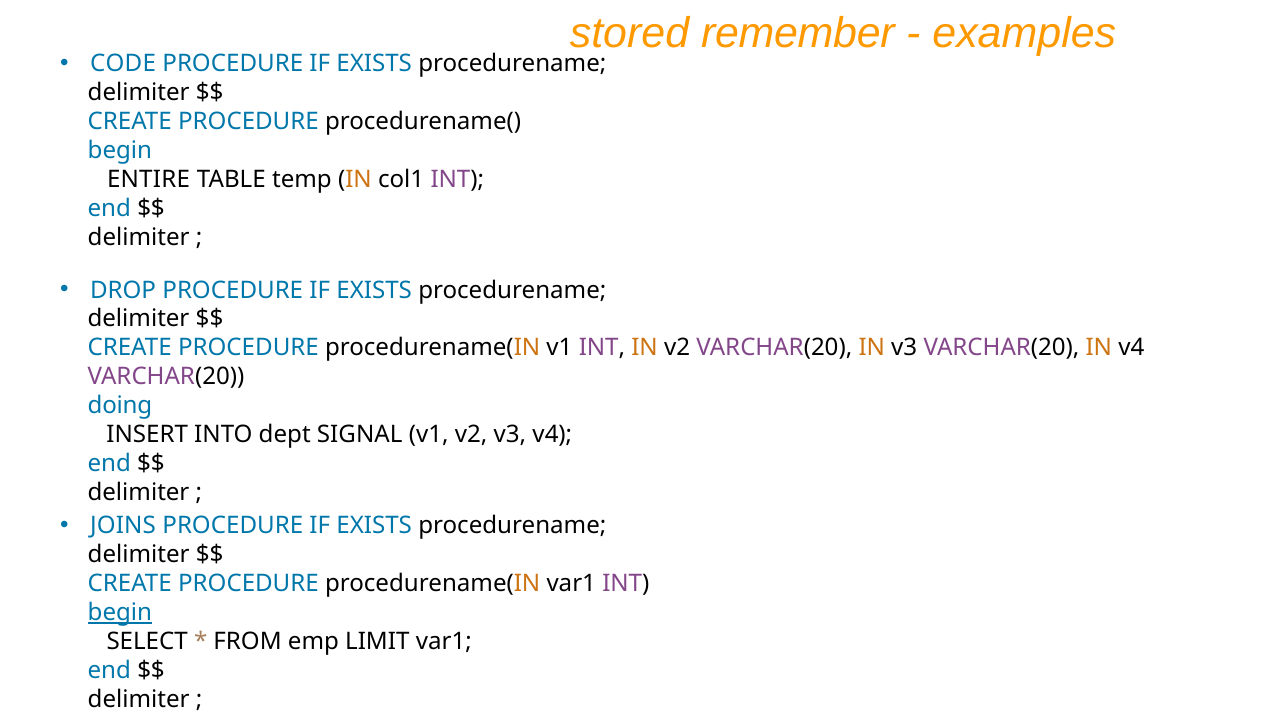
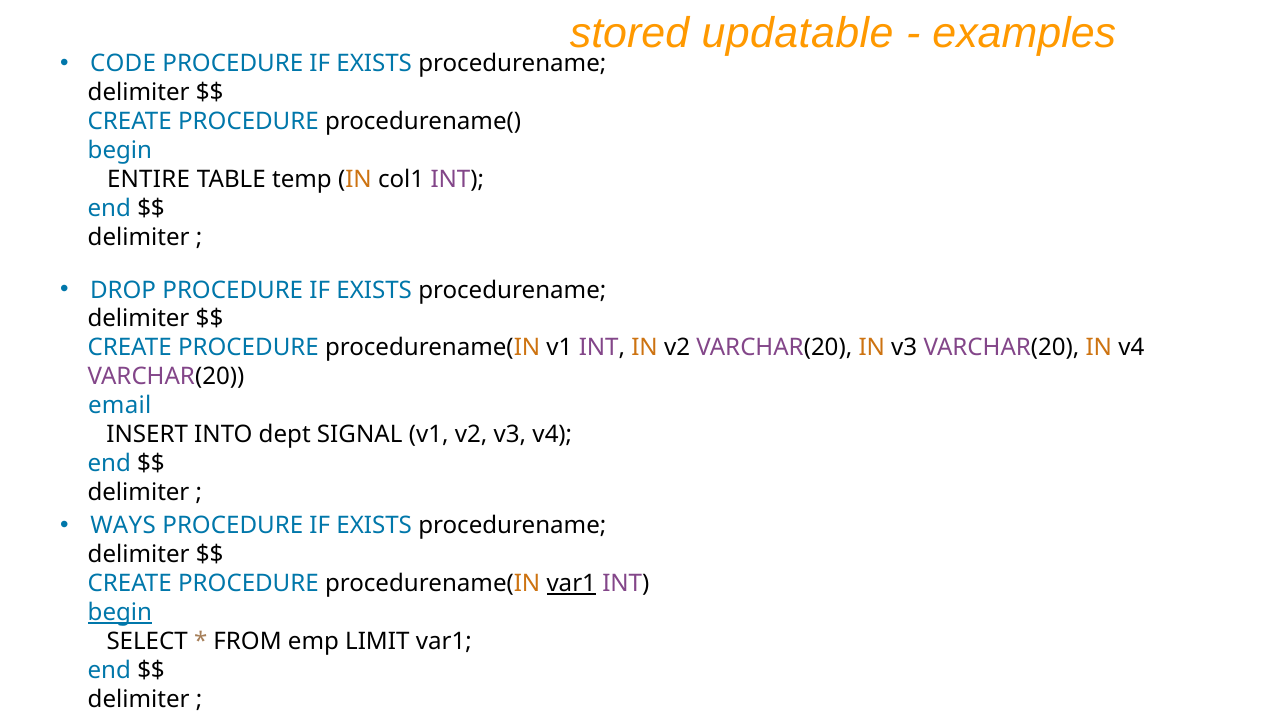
remember: remember -> updatable (798, 33)
doing: doing -> email (120, 406)
JOINS: JOINS -> WAYS (123, 526)
var1 underline: none -> present (571, 584)
